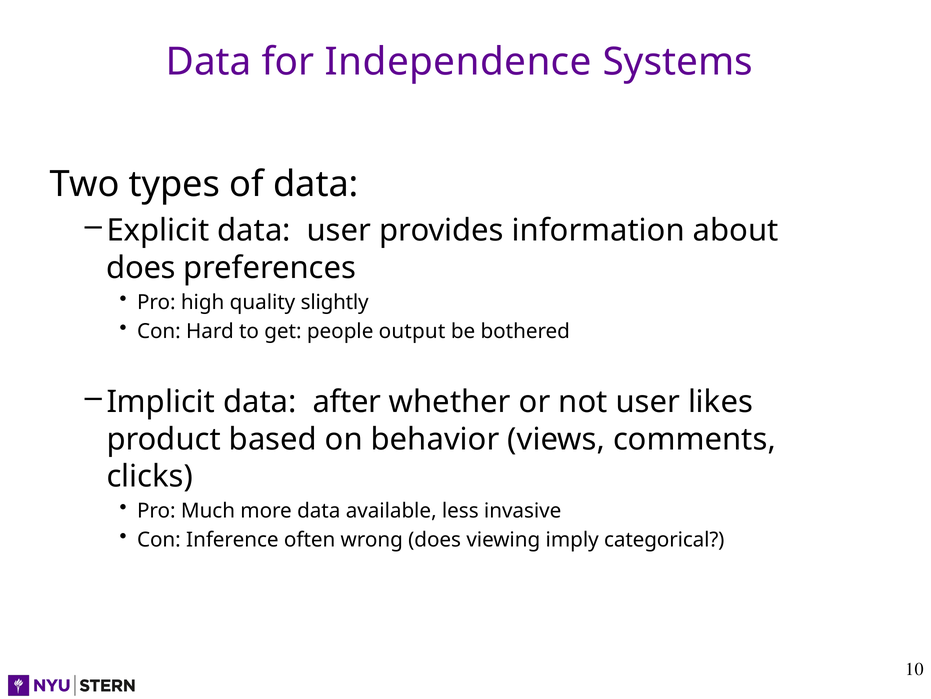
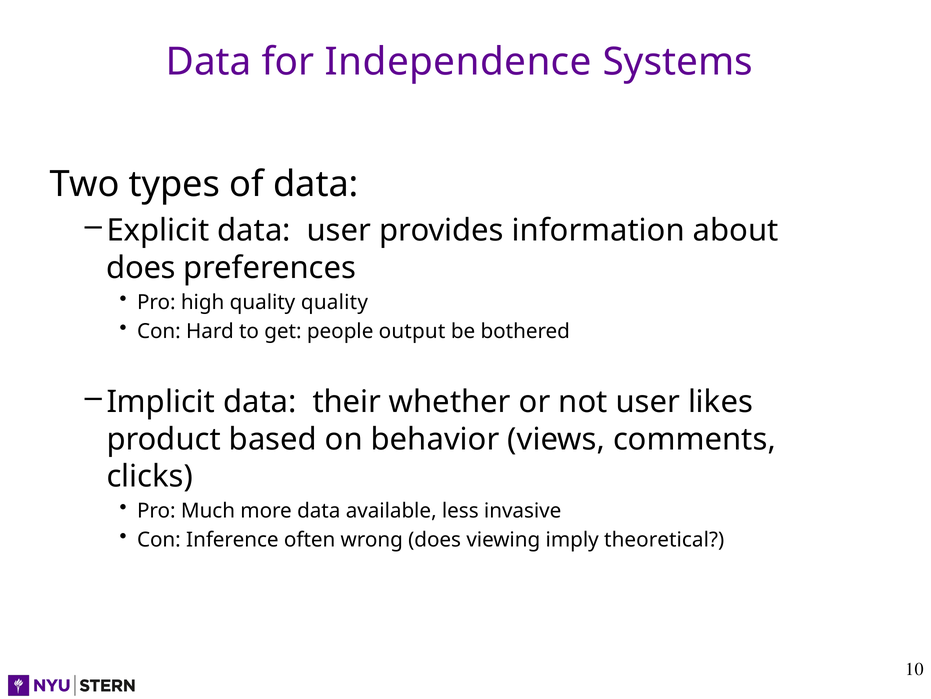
quality slightly: slightly -> quality (334, 302)
after: after -> their (347, 402)
categorical: categorical -> theoretical (664, 539)
